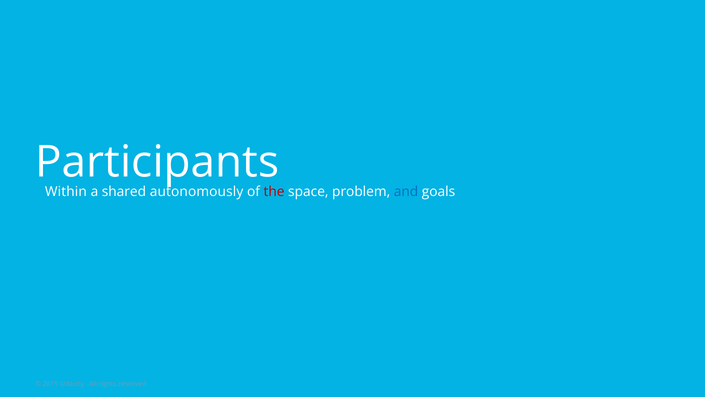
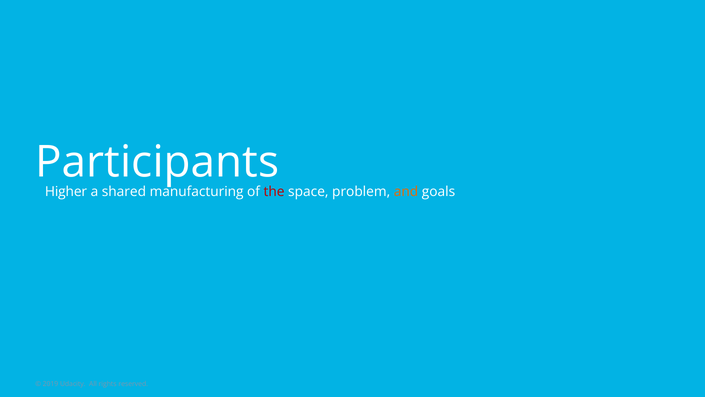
Within: Within -> Higher (66, 192)
autonomously: autonomously -> manufacturing (197, 192)
and colour: blue -> orange (406, 192)
